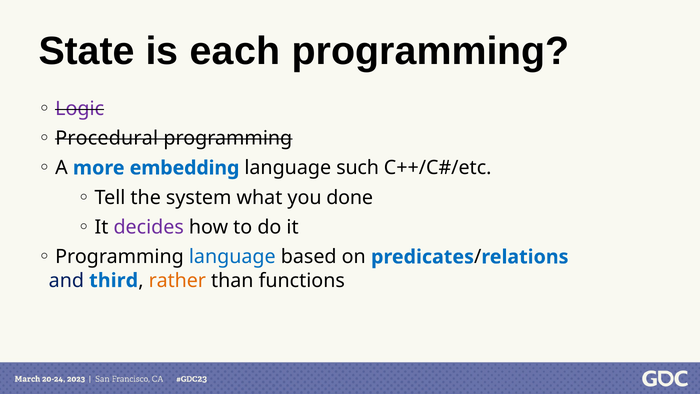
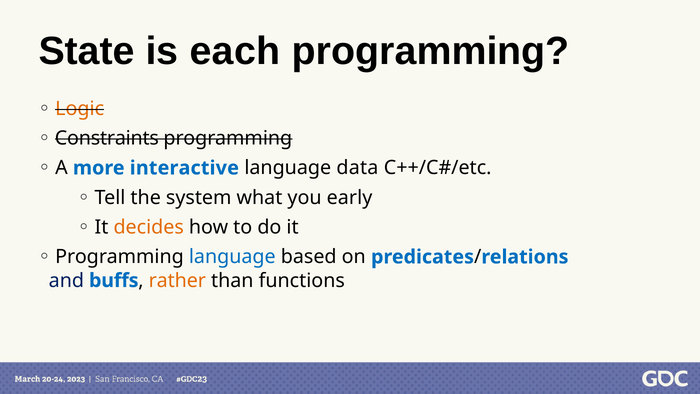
Logic colour: purple -> orange (80, 109)
Procedural: Procedural -> Constraints (107, 138)
embedding: embedding -> interactive (184, 168)
such: such -> data (357, 168)
done: done -> early (350, 197)
decides colour: purple -> orange (149, 227)
third: third -> buffs (114, 280)
